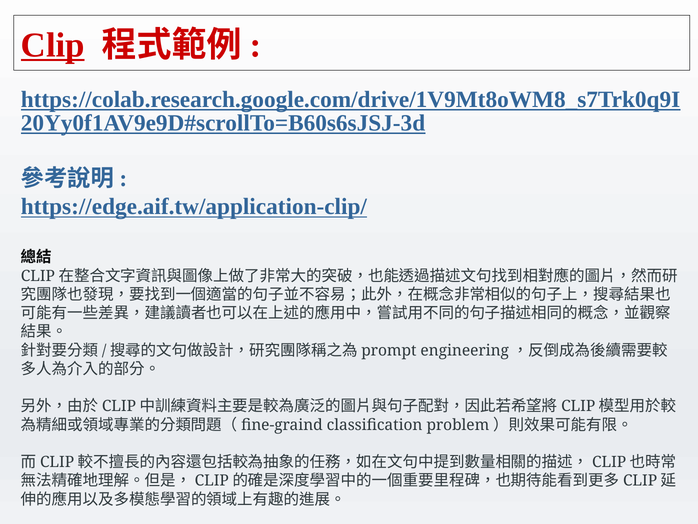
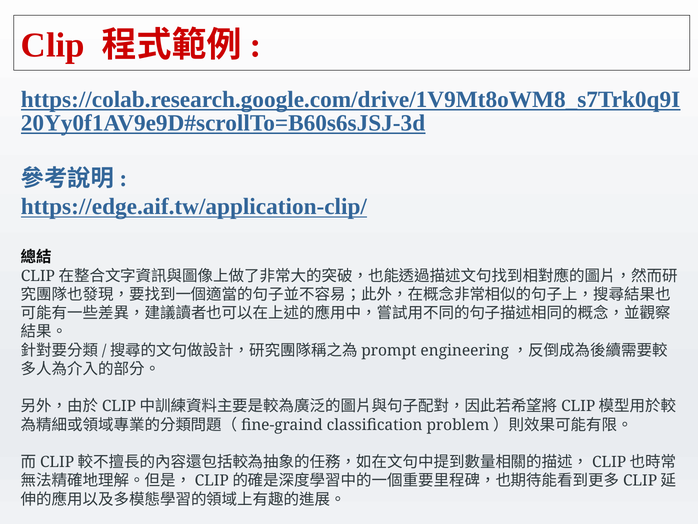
Clip underline: present -> none (53, 45)
